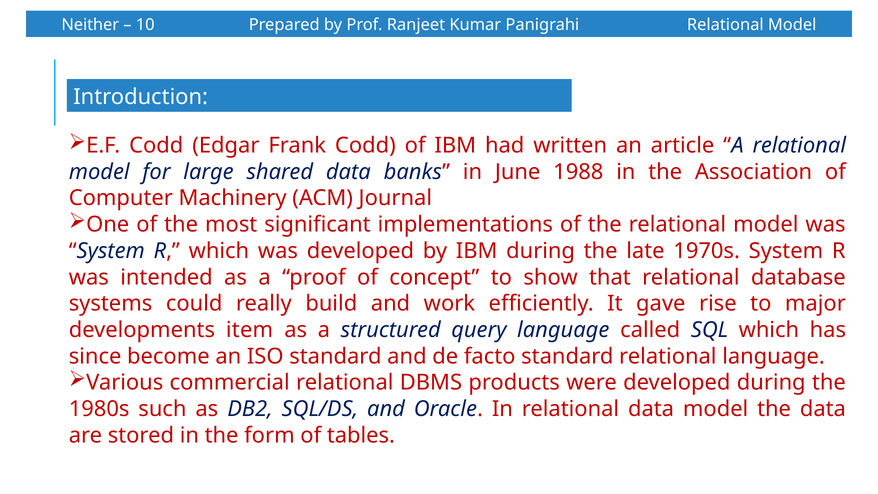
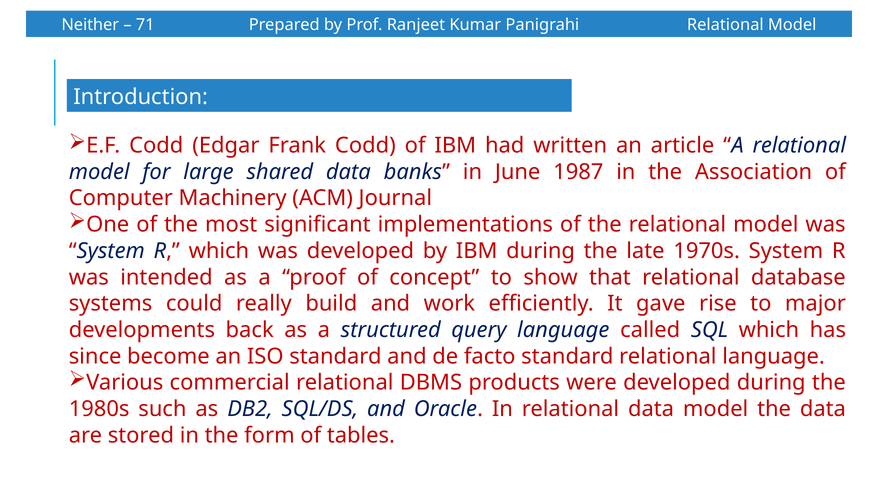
10: 10 -> 71 (145, 25)
1988: 1988 -> 1987 (578, 172)
item: item -> back (250, 330)
